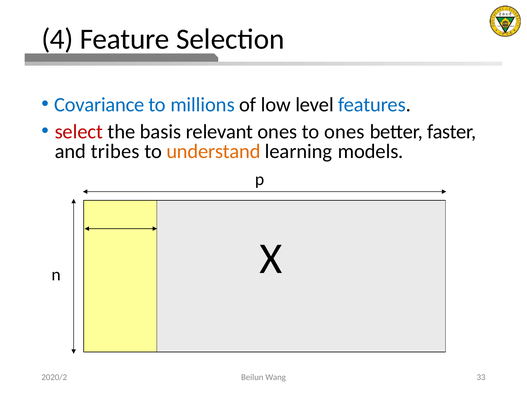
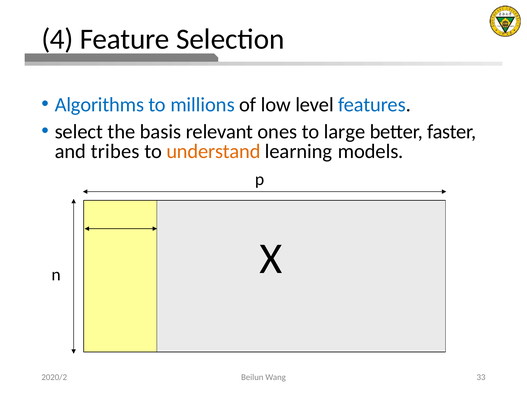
Covariance: Covariance -> Algorithms (99, 105)
select colour: red -> black (79, 132)
to ones: ones -> large (345, 132)
